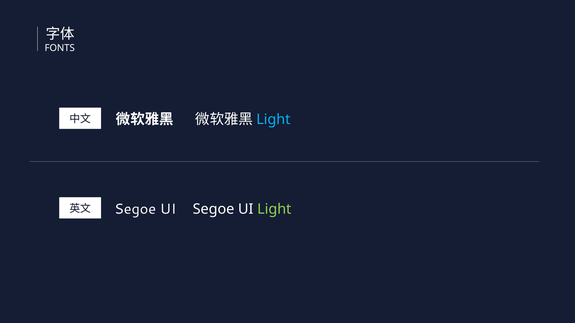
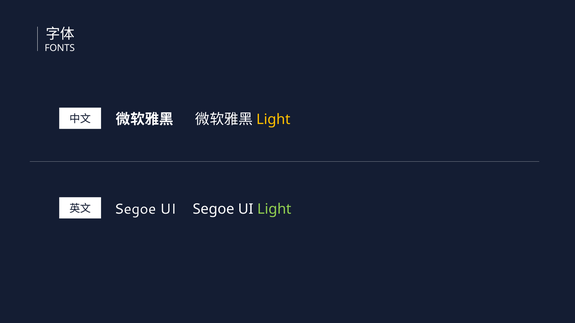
Light colour: light blue -> yellow (273, 120)
